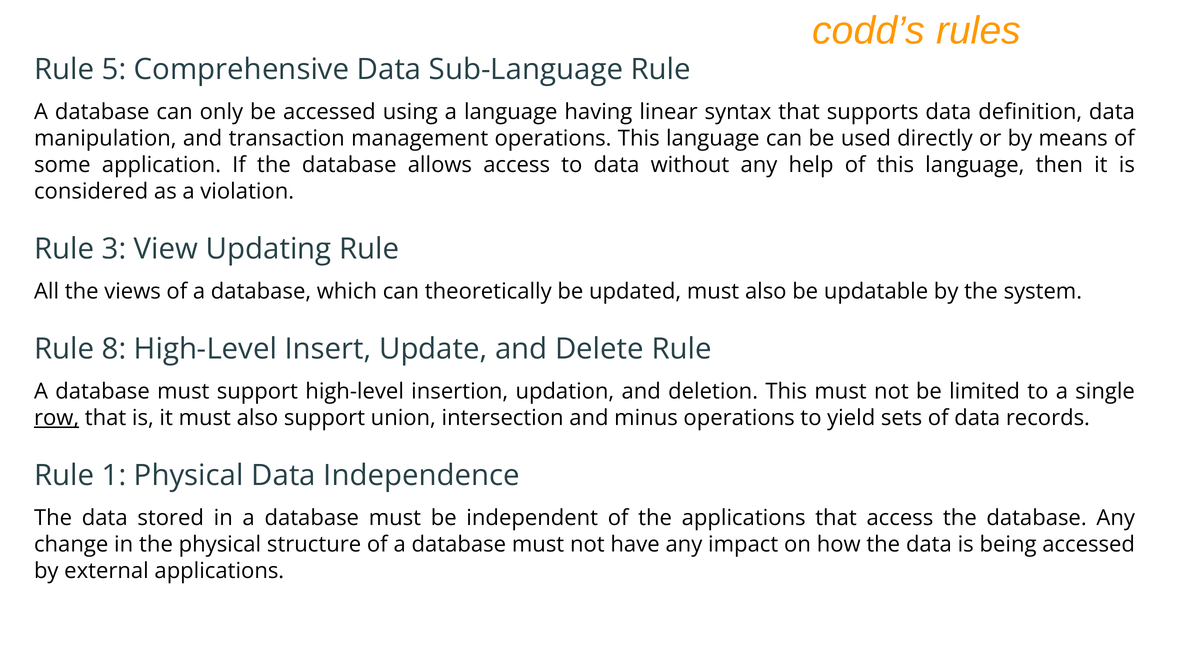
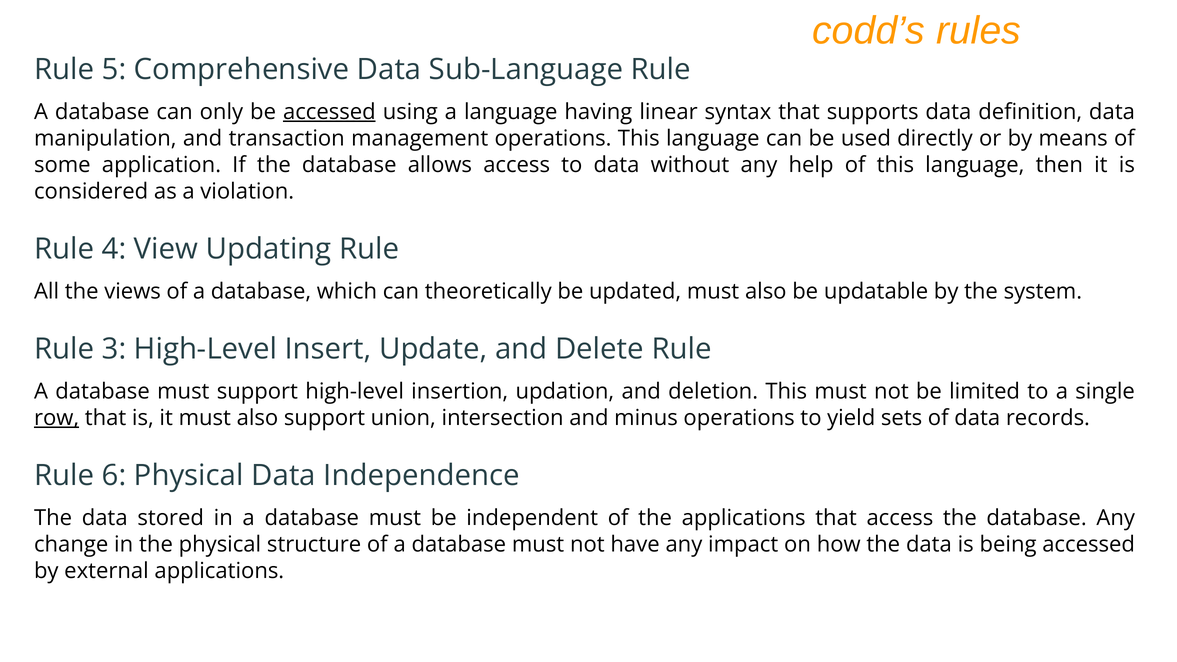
accessed underline: none -> present (329, 112)
3: 3 -> 4 (114, 249)
8: 8 -> 3 (114, 349)
1: 1 -> 6 (114, 476)
